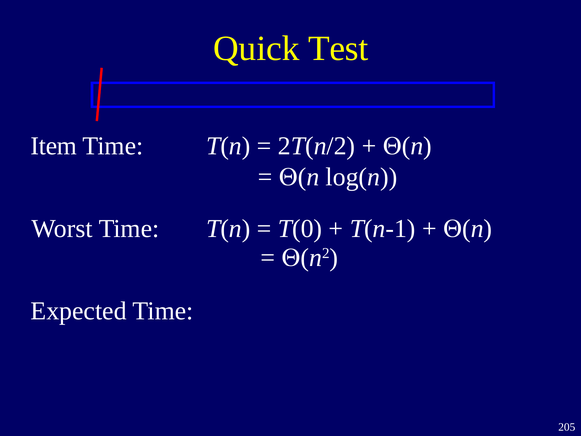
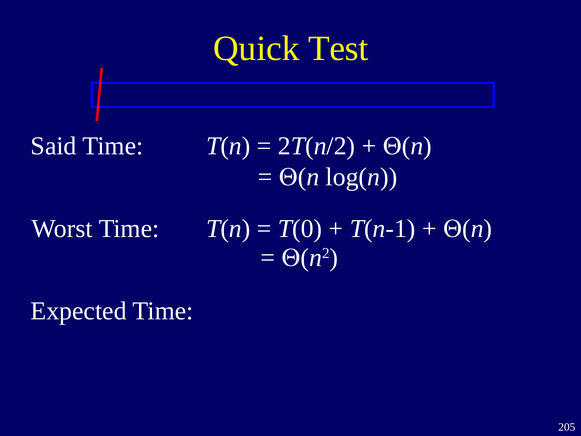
Item: Item -> Said (54, 146)
